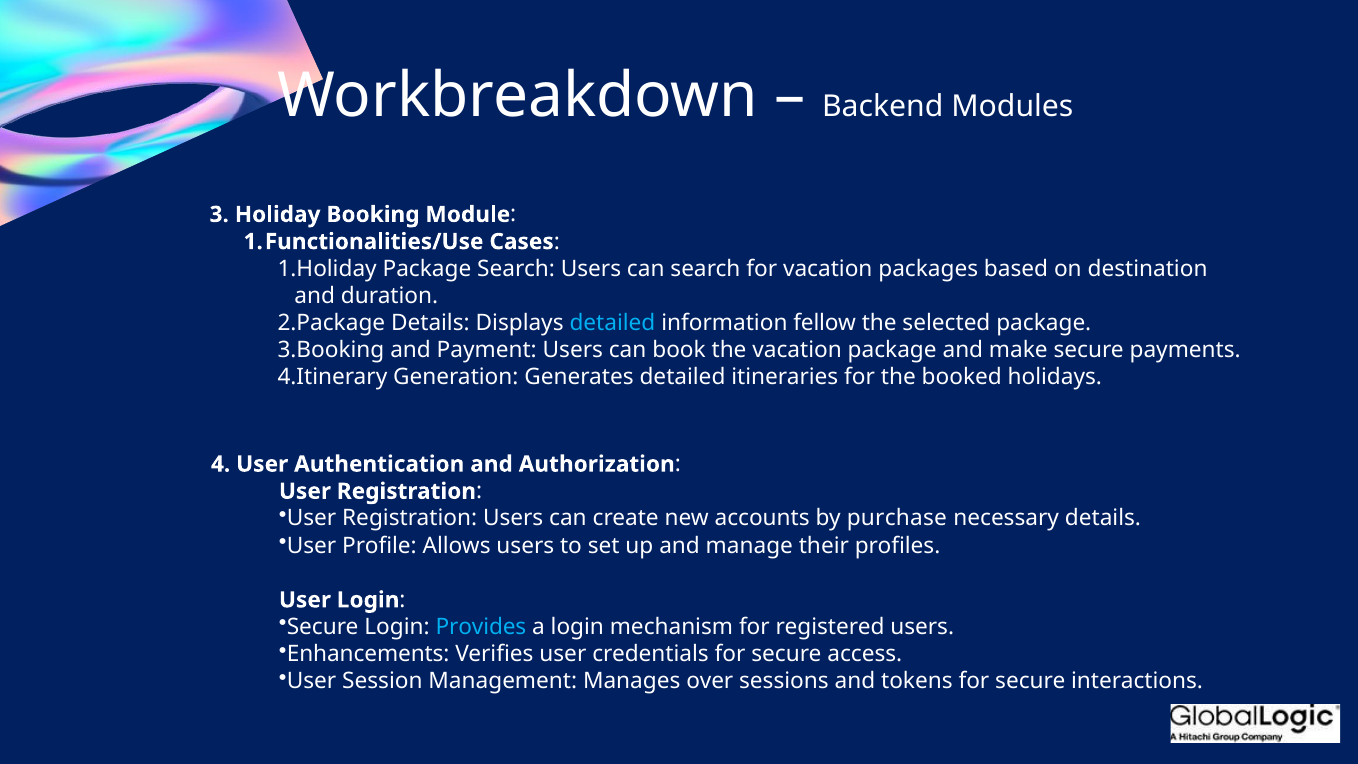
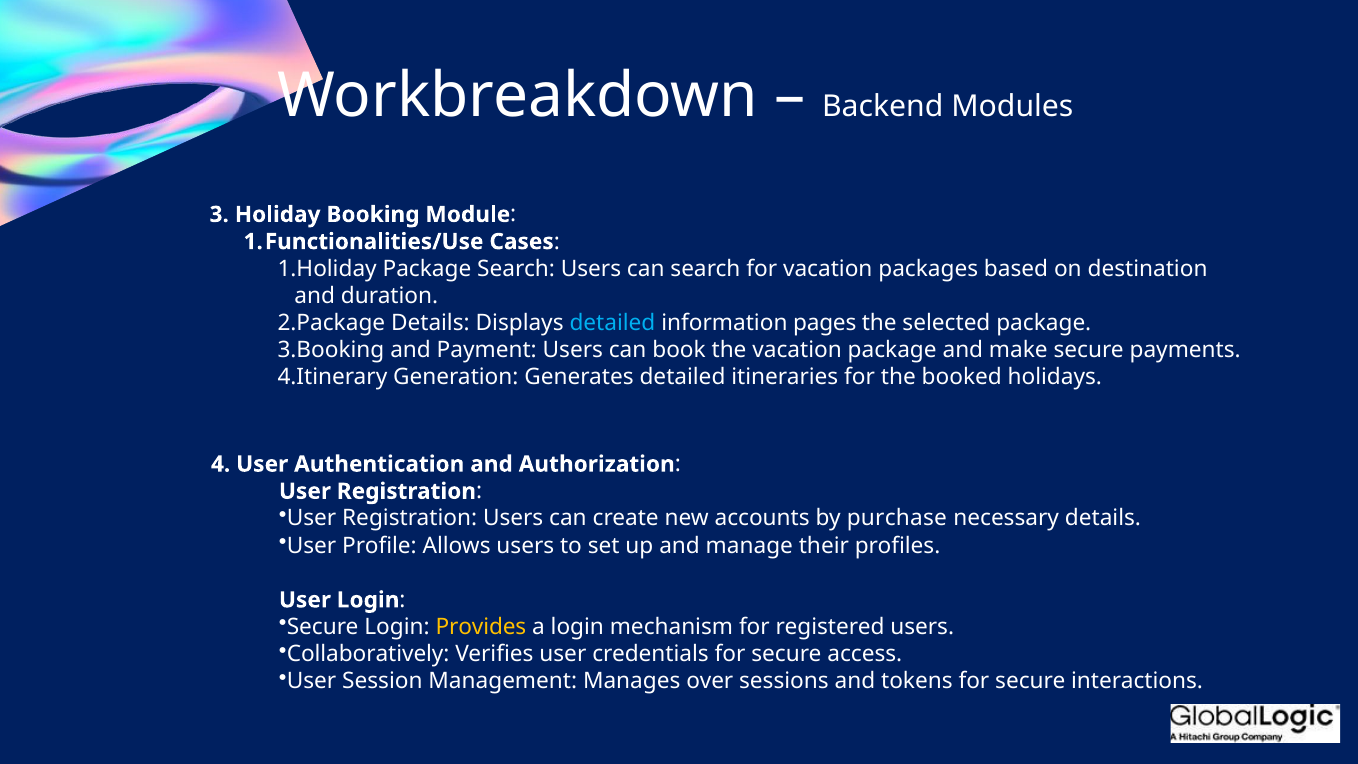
fellow: fellow -> pages (825, 323)
Provides colour: light blue -> yellow (481, 627)
Enhancements: Enhancements -> Collaboratively (368, 654)
